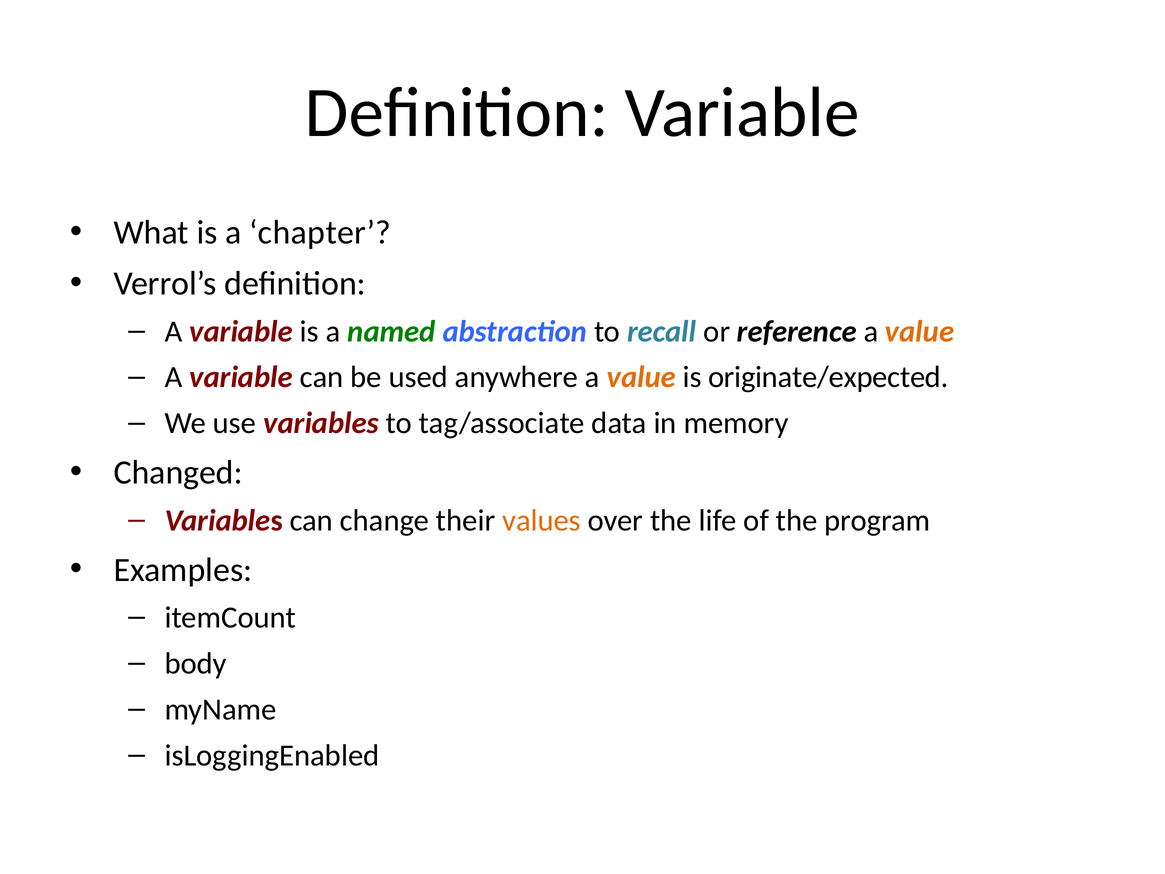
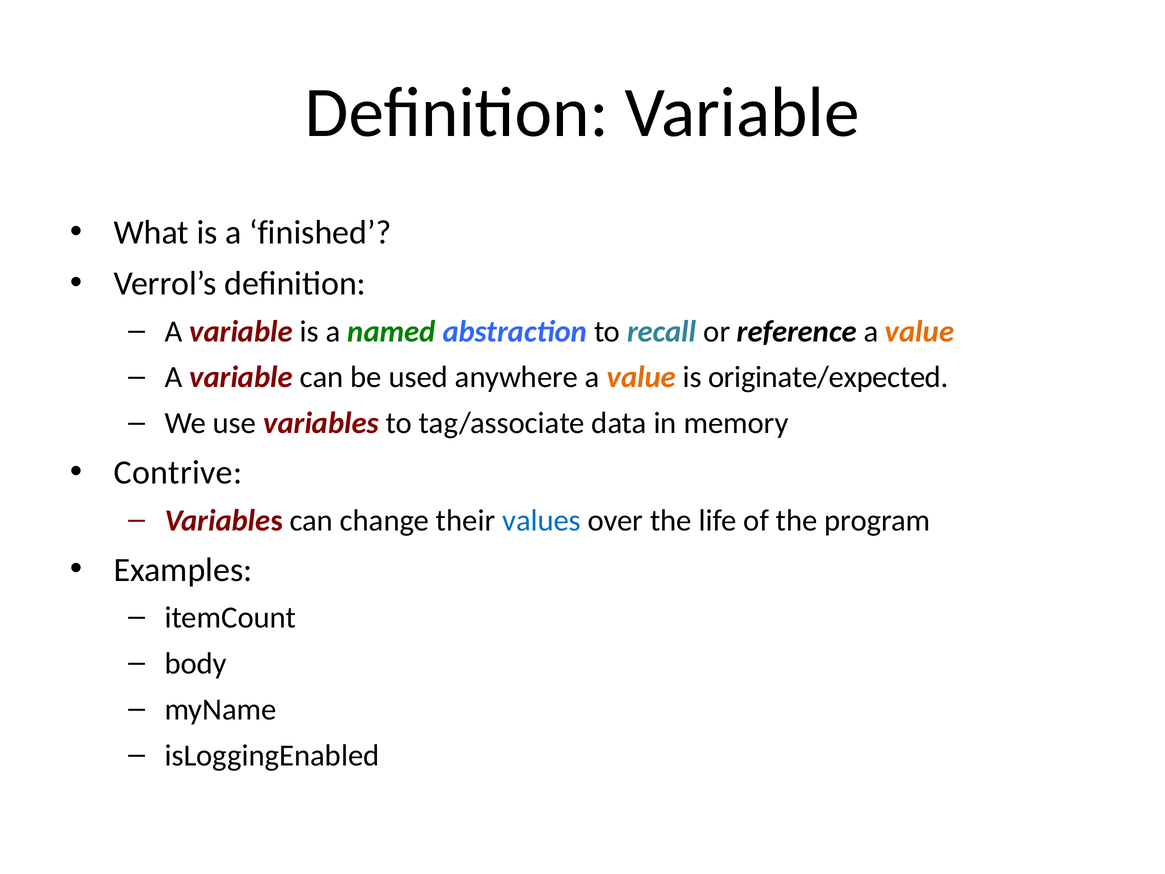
chapter: chapter -> finished (320, 232)
Changed: Changed -> Contrive (178, 473)
values colour: orange -> blue (542, 520)
